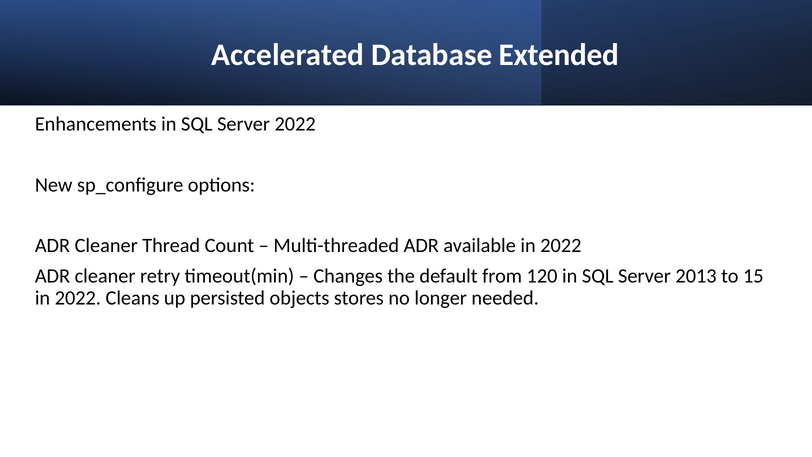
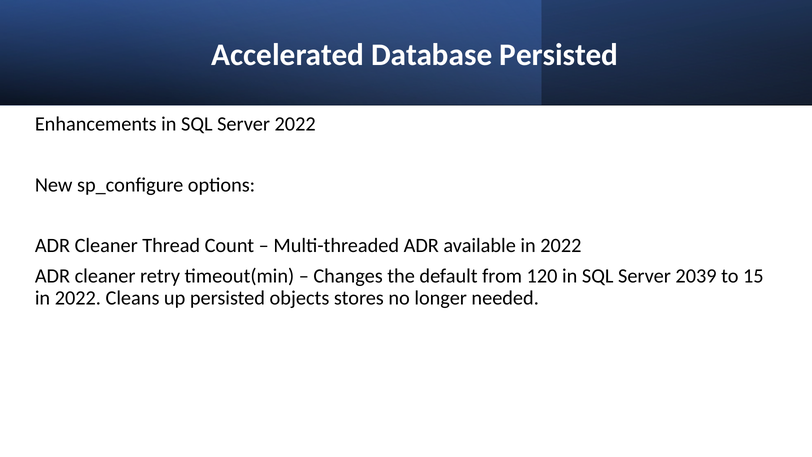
Database Extended: Extended -> Persisted (559, 55)
2013: 2013 -> 2039 (696, 276)
